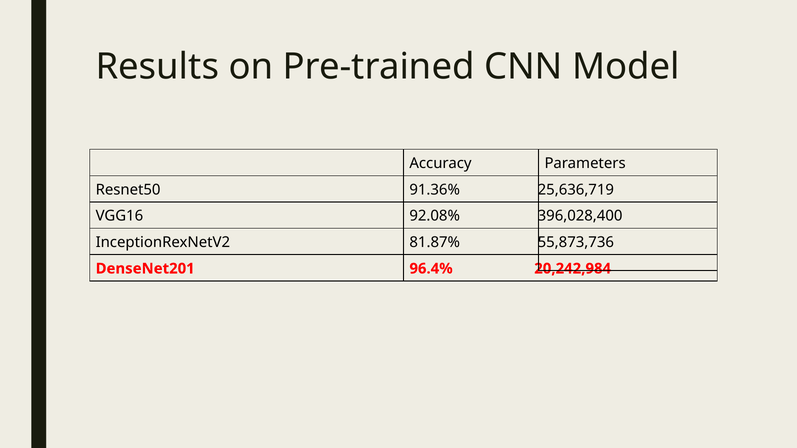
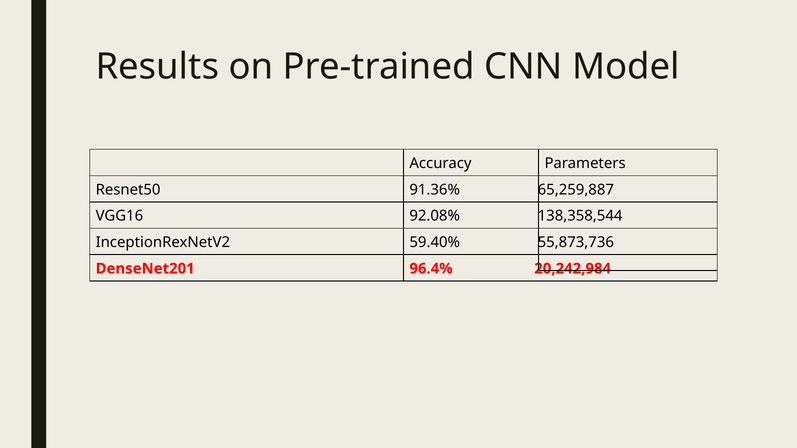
25,636,719: 25,636,719 -> 65,259,887 (576, 190)
396,028,400: 396,028,400 -> 138,358,544 (580, 216)
81.87%: 81.87% -> 59.40% (435, 242)
